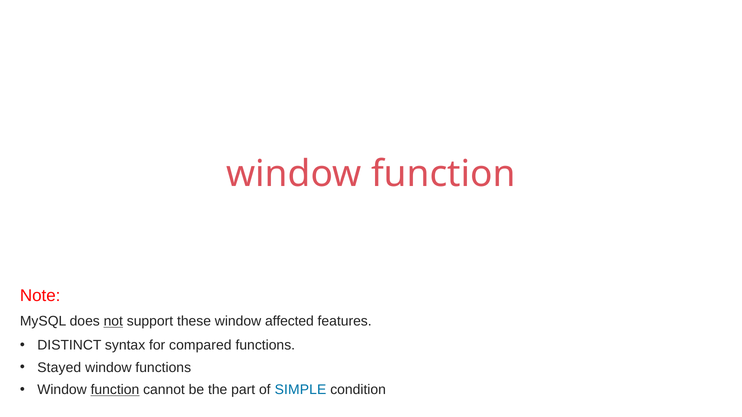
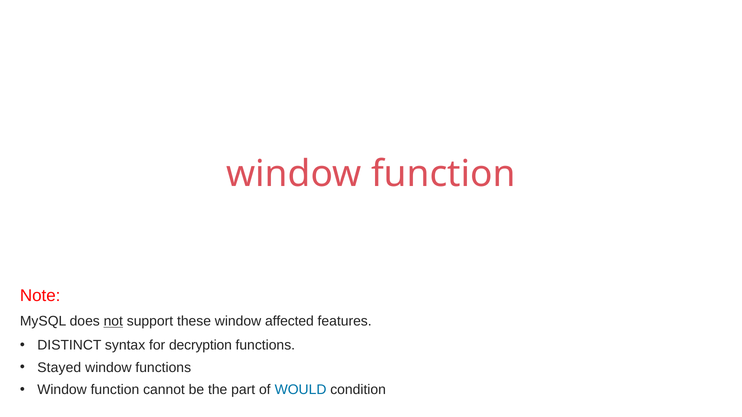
compared: compared -> decryption (200, 346)
function underline: present -> none (115, 390)
SIMPLE: SIMPLE -> WOULD (301, 390)
